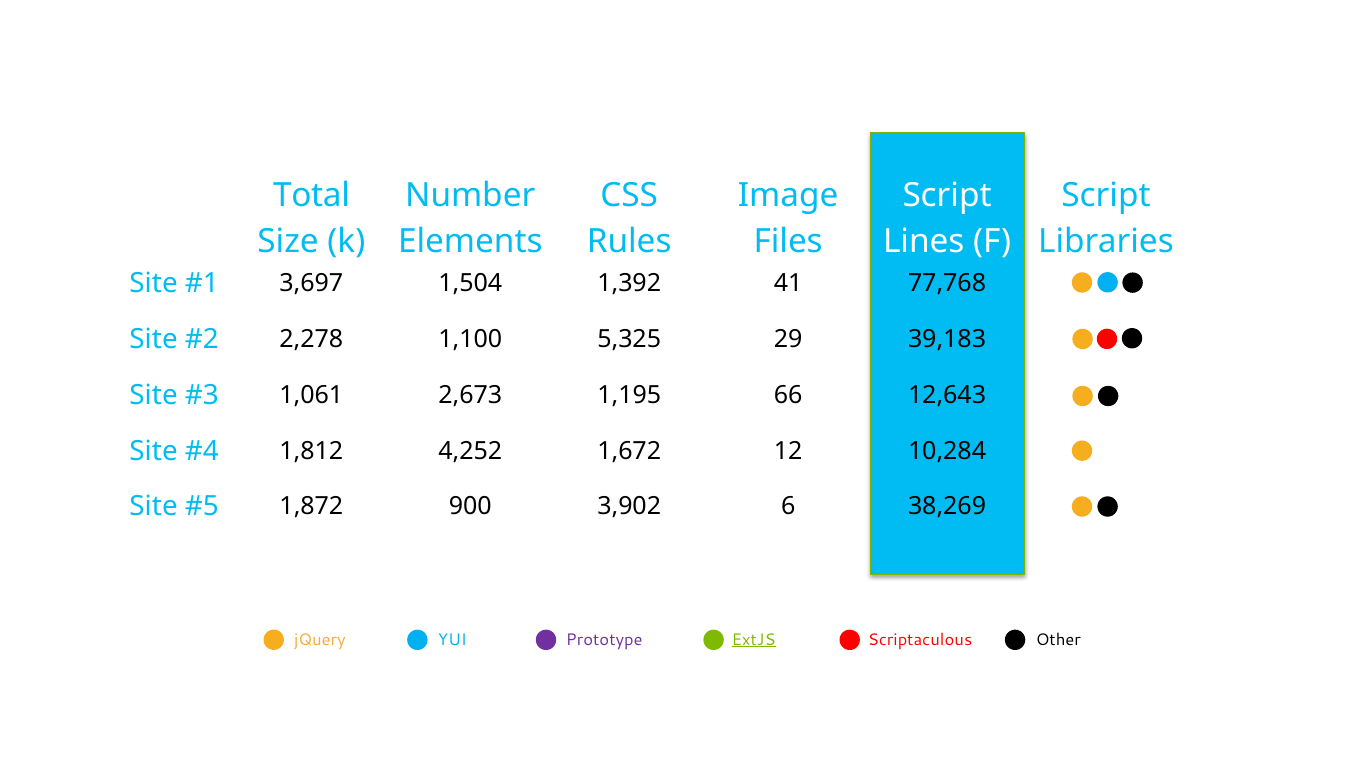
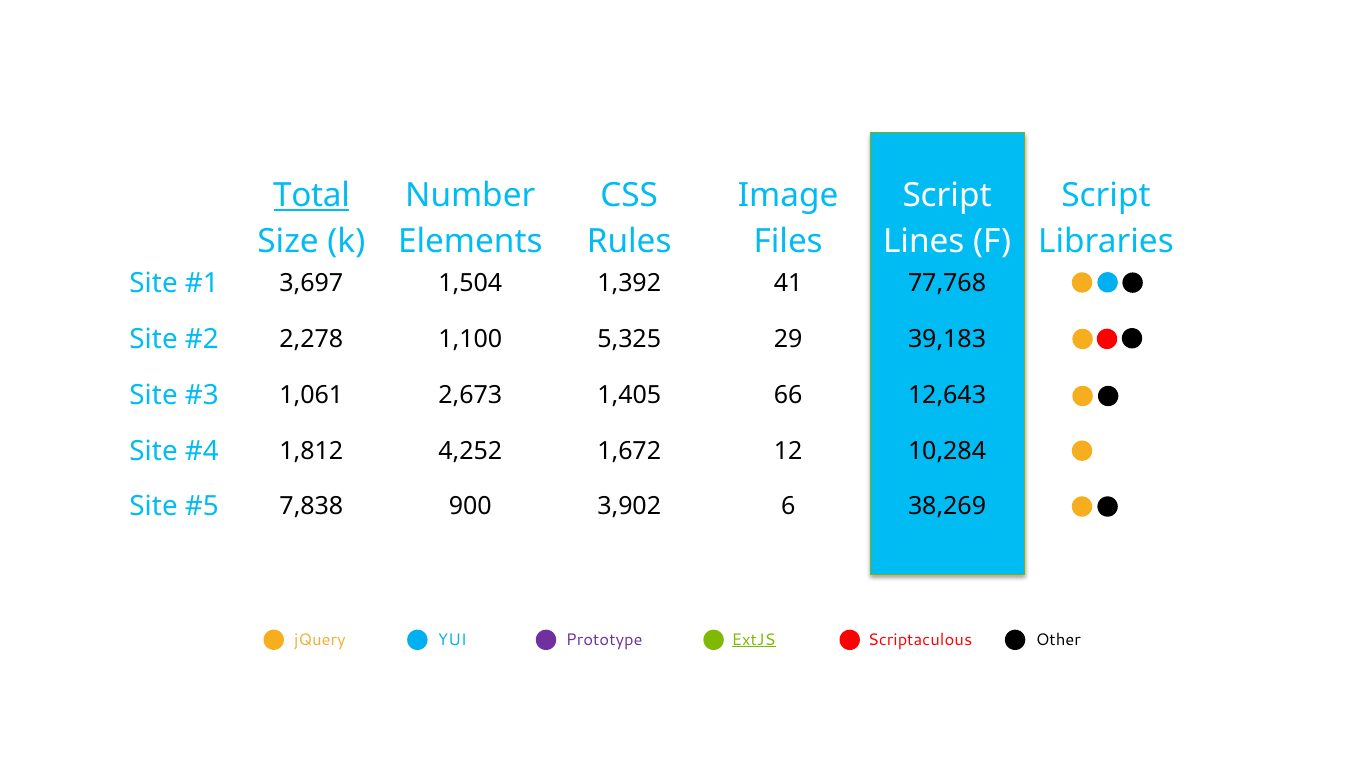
Total underline: none -> present (312, 196)
1,195: 1,195 -> 1,405 (629, 395)
1,872: 1,872 -> 7,838 (311, 507)
